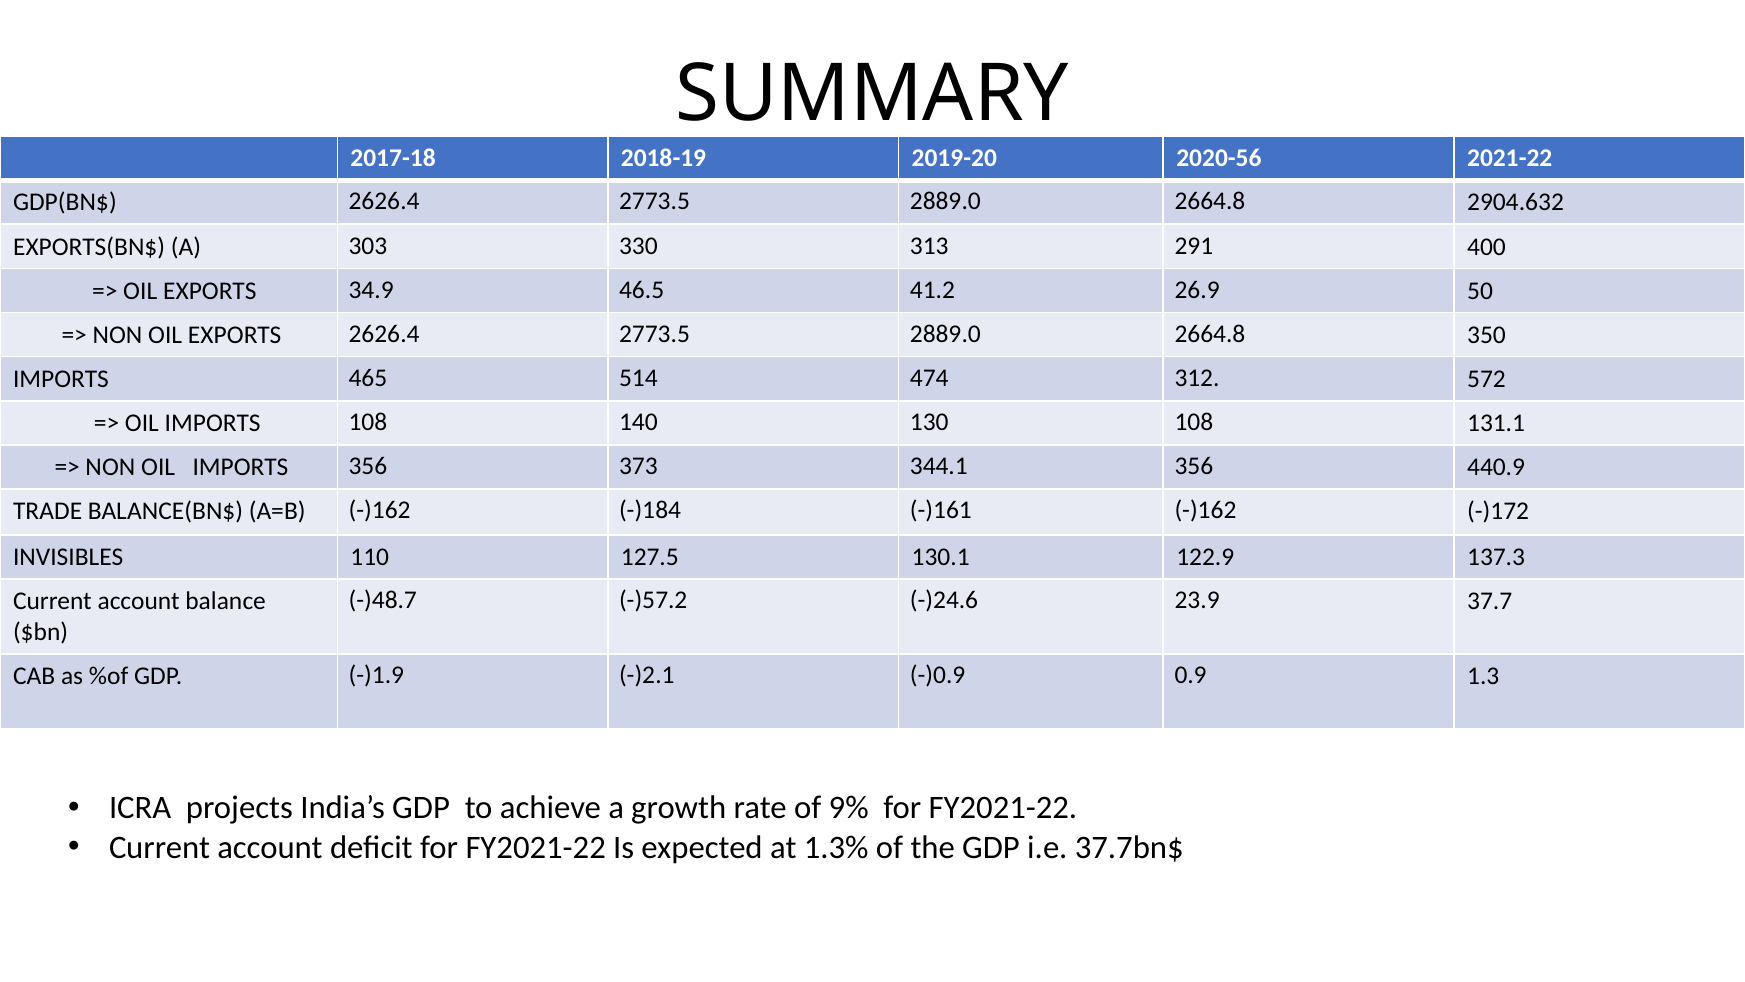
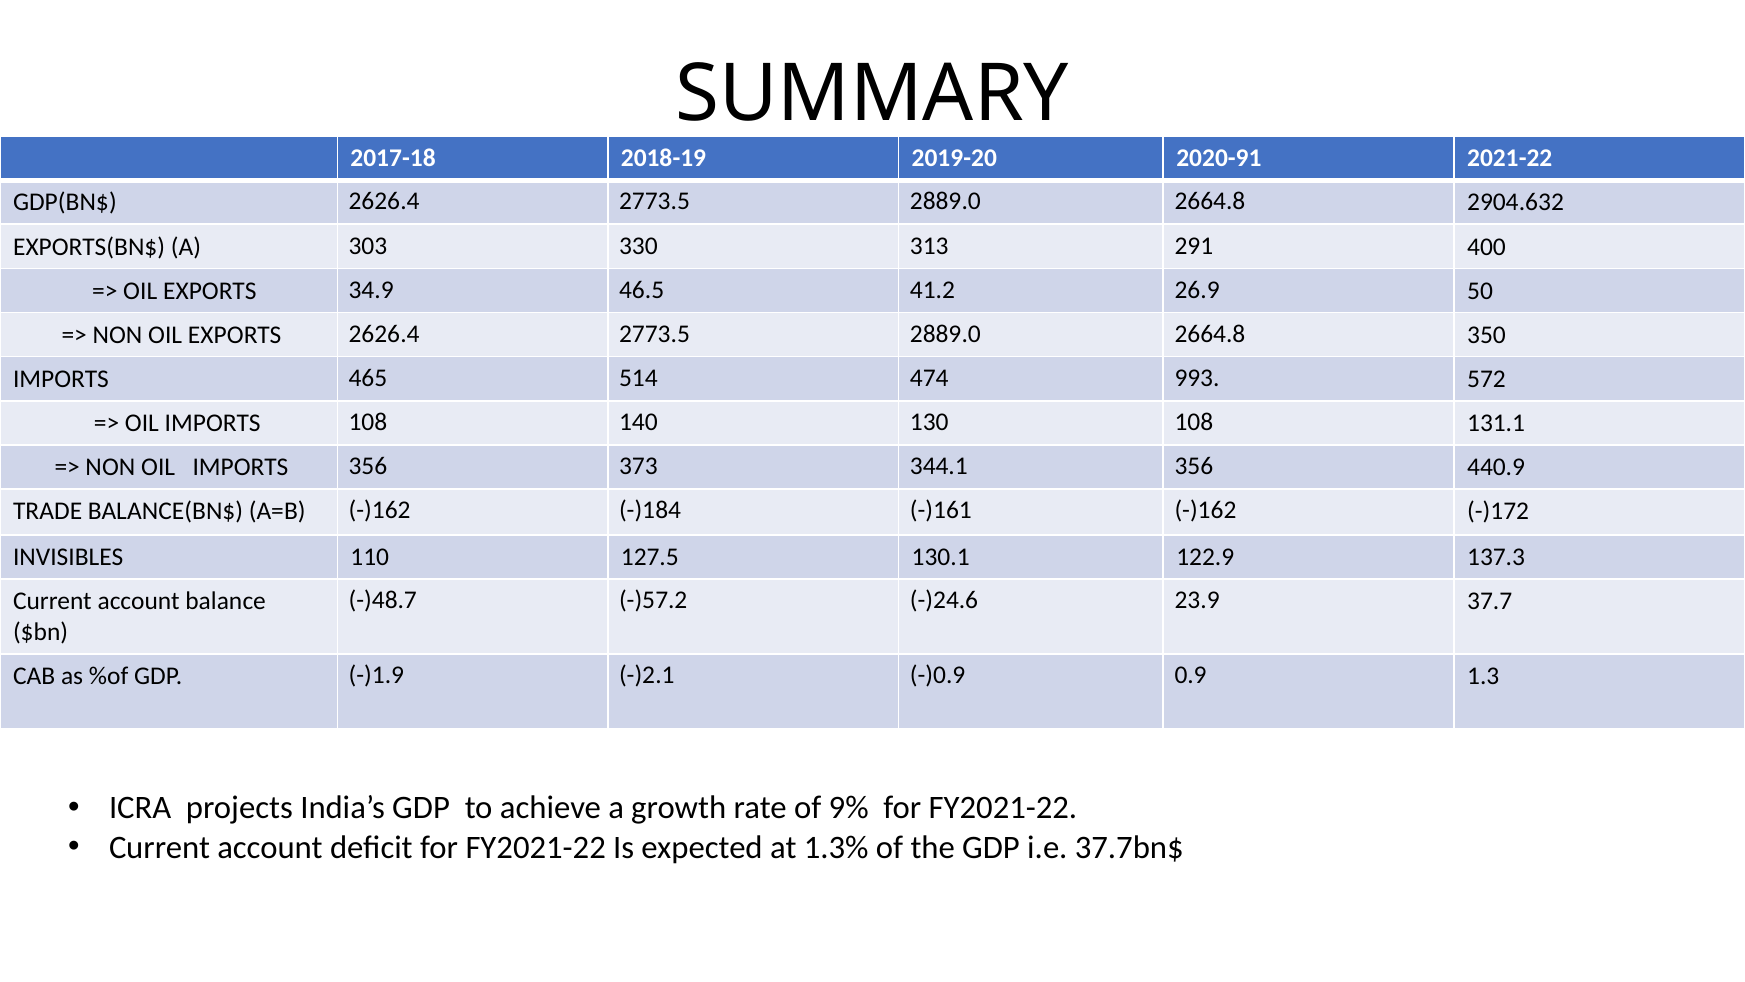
2020-56: 2020-56 -> 2020-91 (1219, 158)
312: 312 -> 993 (1197, 378)
